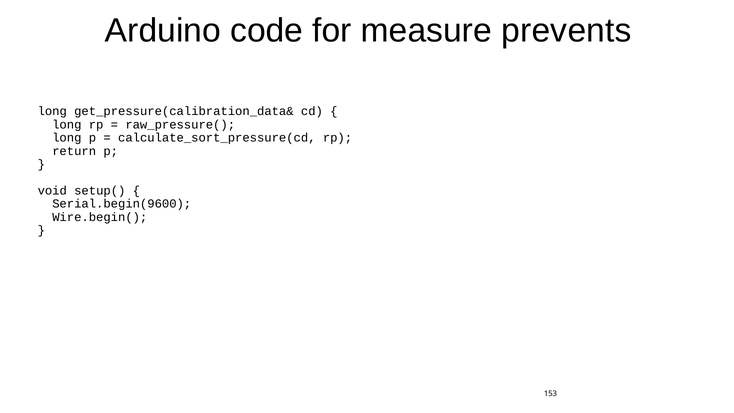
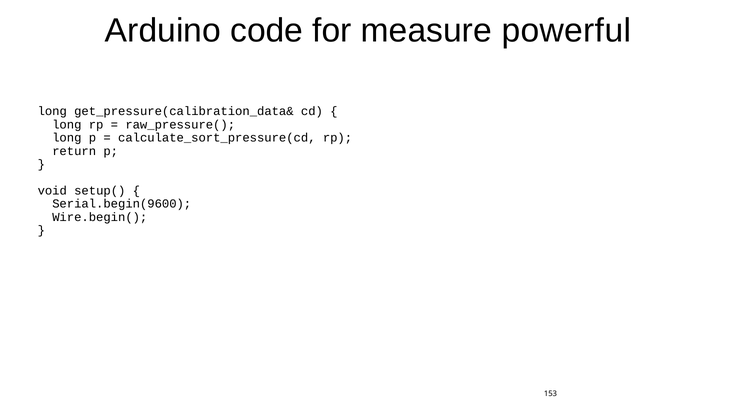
prevents: prevents -> powerful (566, 31)
